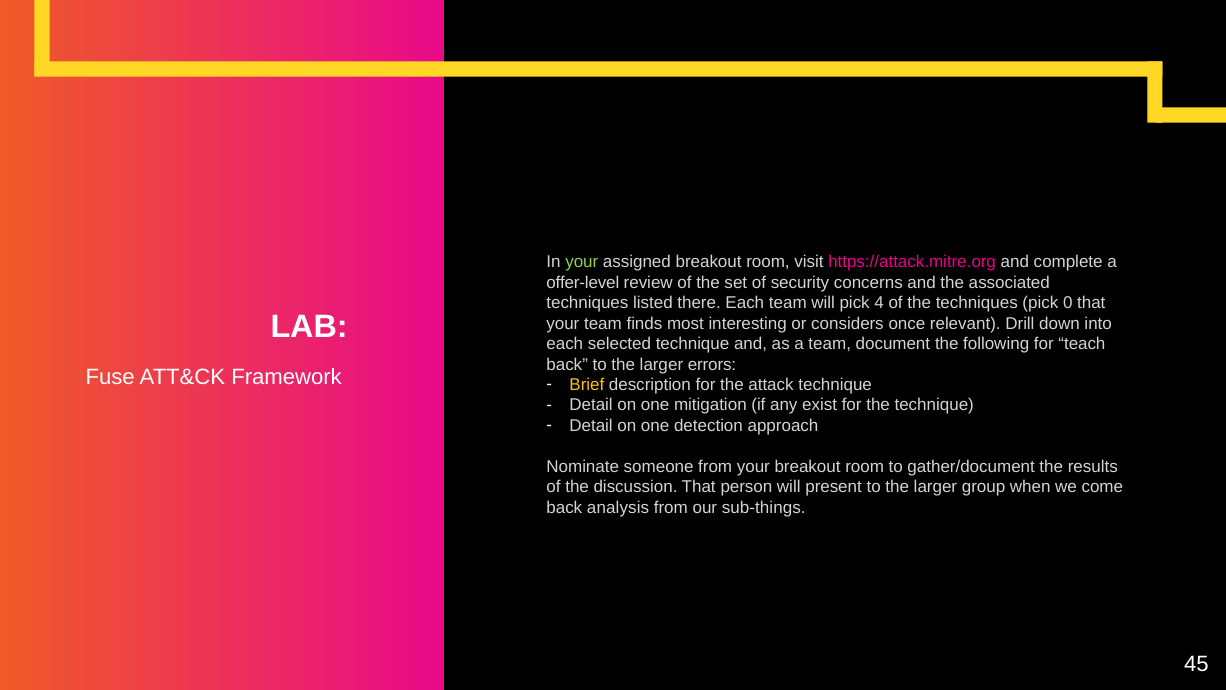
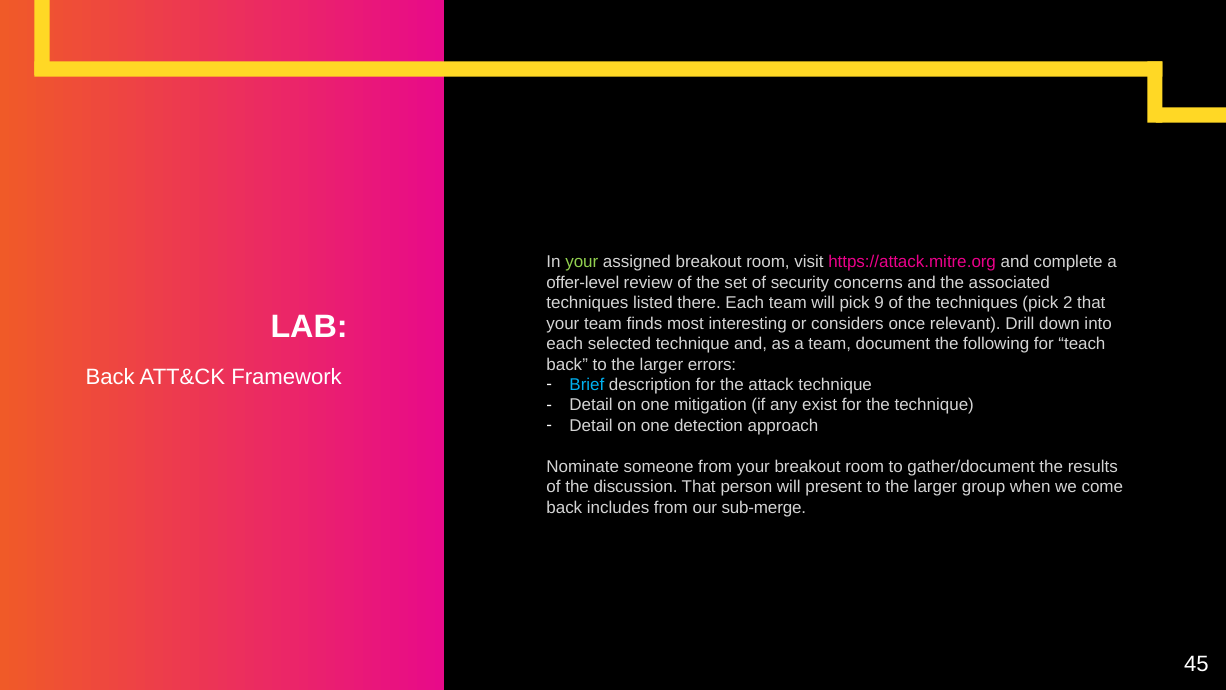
4: 4 -> 9 (879, 303)
0: 0 -> 2 (1068, 303)
Fuse: Fuse -> Back (110, 377)
Brief colour: yellow -> light blue (587, 385)
analysis: analysis -> includes (618, 507)
sub-things: sub-things -> sub-merge (764, 507)
